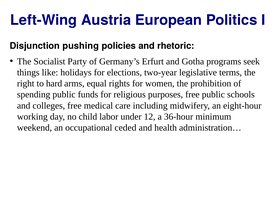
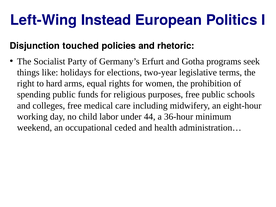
Austria: Austria -> Instead (106, 20)
pushing: pushing -> touched (81, 46)
12: 12 -> 44 (150, 117)
